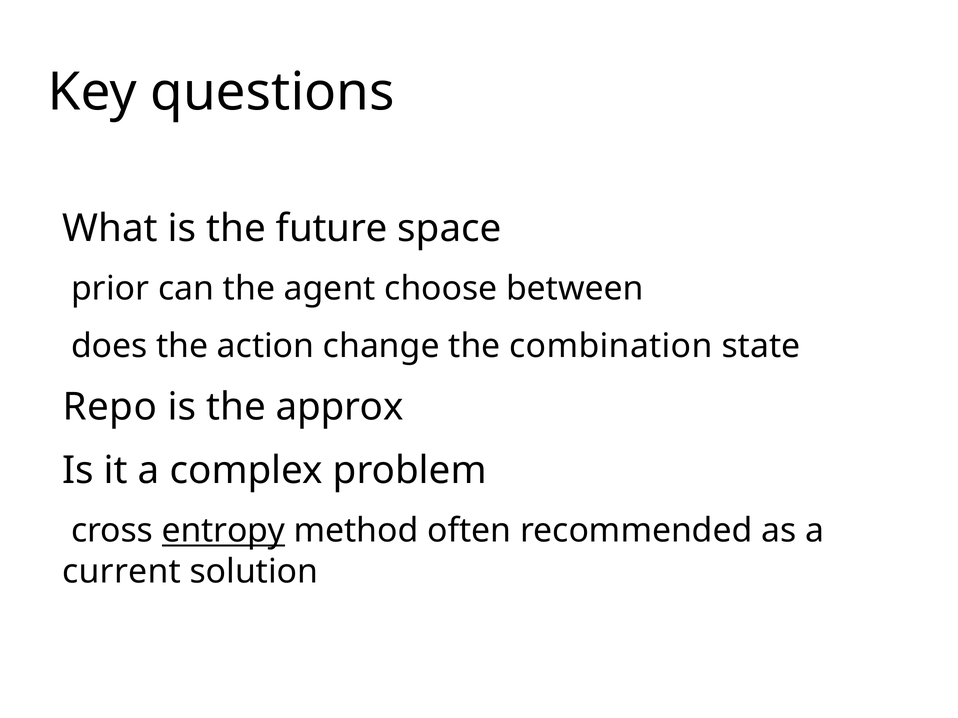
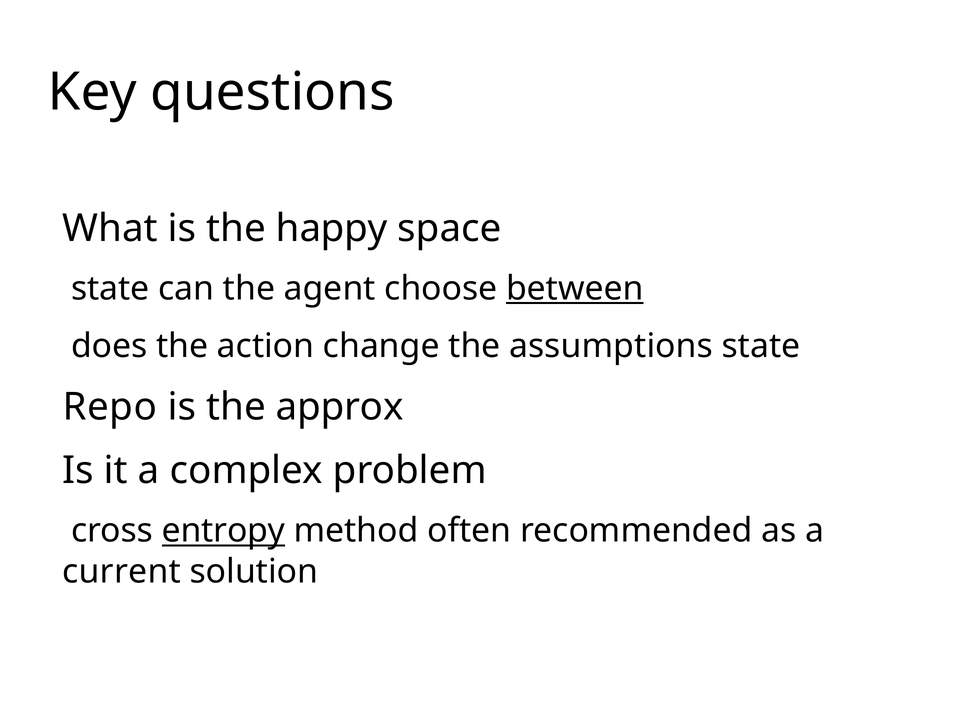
future: future -> happy (332, 229)
prior: prior -> state (110, 289)
between underline: none -> present (575, 289)
combination: combination -> assumptions (611, 347)
